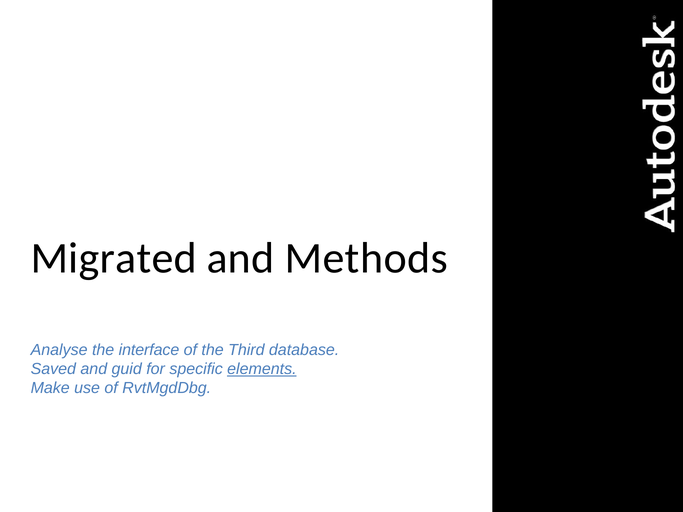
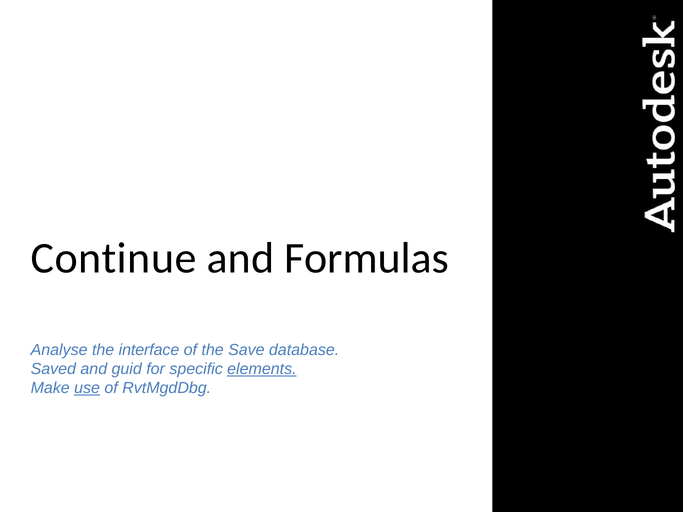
Migrated: Migrated -> Continue (114, 258)
Methods: Methods -> Formulas (367, 258)
Third: Third -> Save (246, 350)
use underline: none -> present (87, 389)
